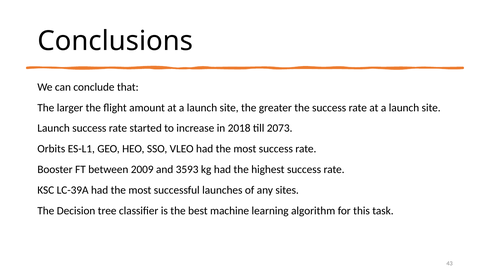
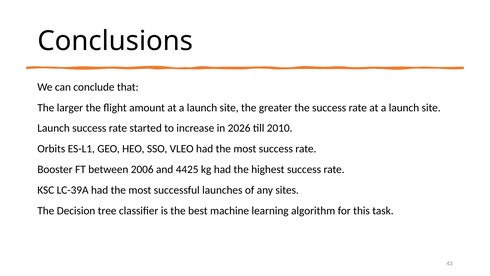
2018: 2018 -> 2026 (239, 128)
2073: 2073 -> 2010 (280, 128)
2009: 2009 -> 2006 (142, 169)
3593: 3593 -> 4425 (187, 169)
